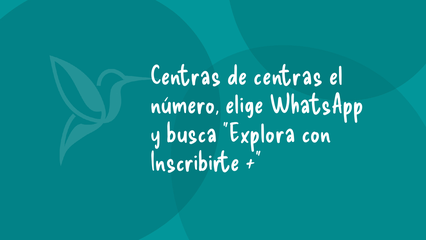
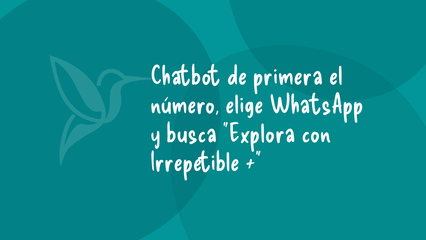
Centras: Centras -> Chatbot (186, 76)
de centras: centras -> primera (288, 76)
Inscribirte: Inscribirte -> Irrepetible (195, 162)
